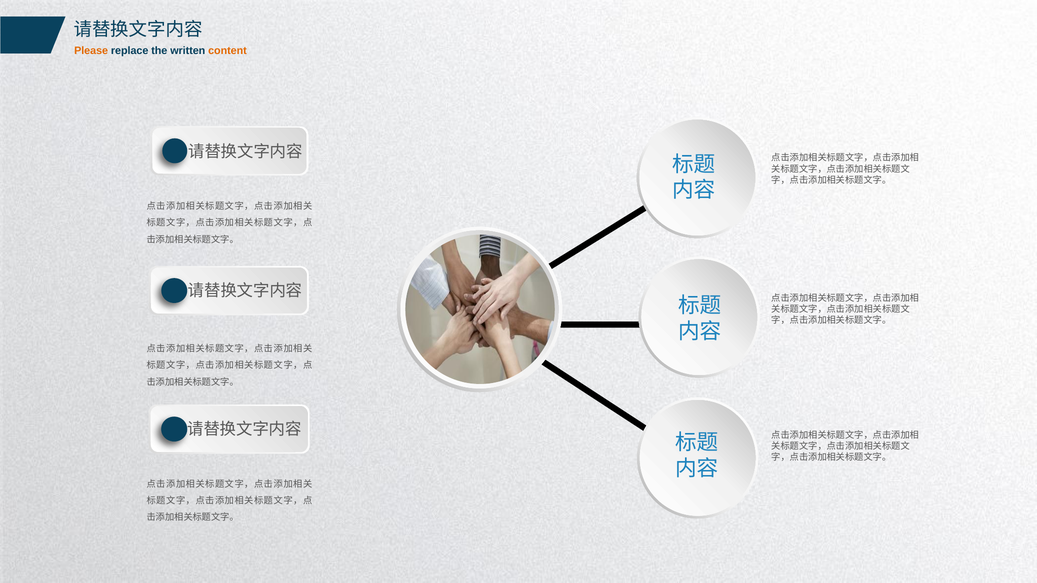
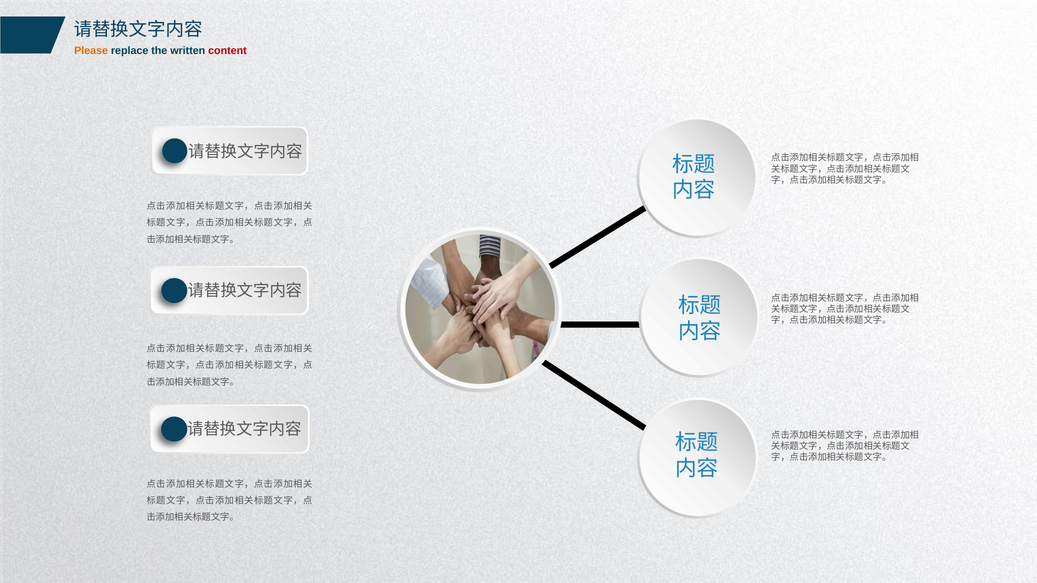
content colour: orange -> red (227, 51)
